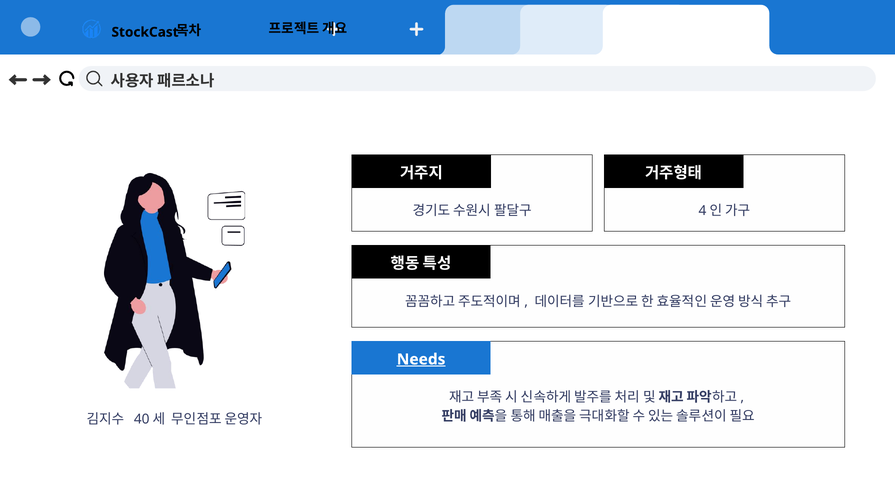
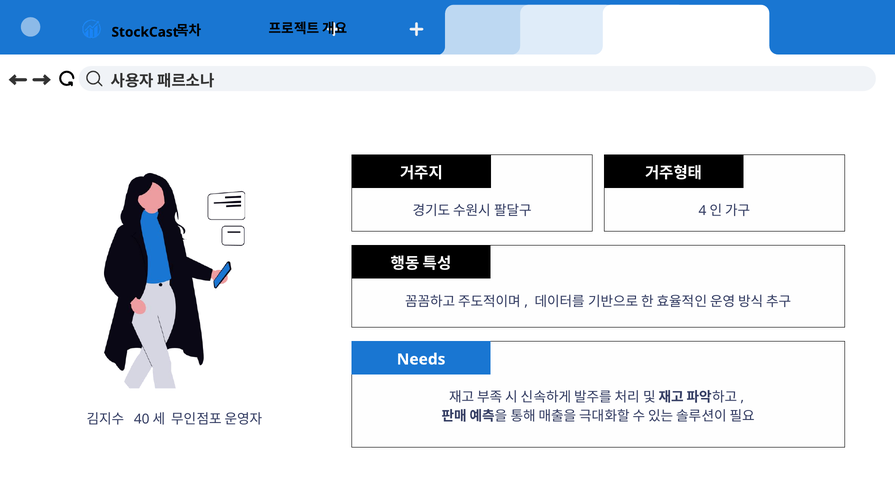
Needs underline: present -> none (421, 359)
